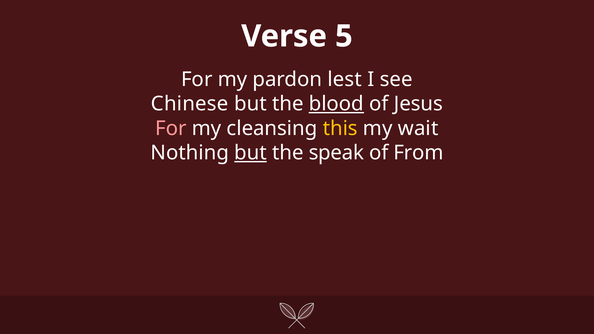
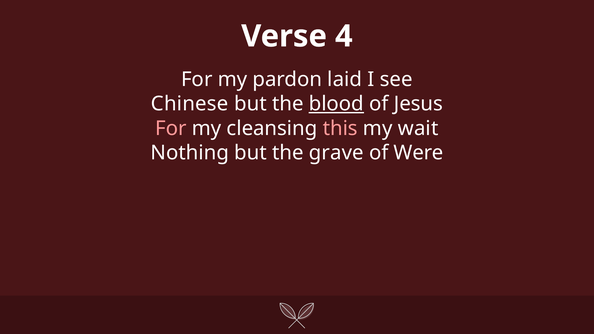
5: 5 -> 4 (344, 36)
lest: lest -> laid (345, 79)
this colour: yellow -> pink (340, 128)
but underline: present -> none (250, 153)
speak: speak -> grave (336, 153)
From: From -> Were (419, 153)
